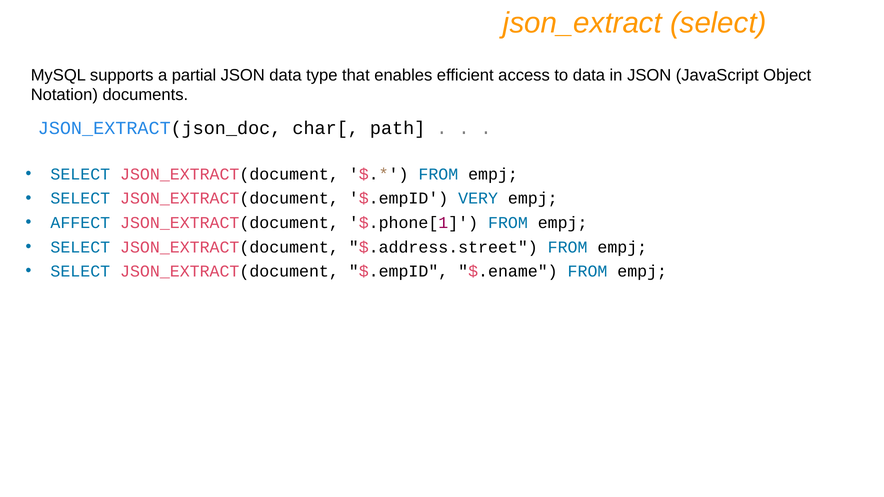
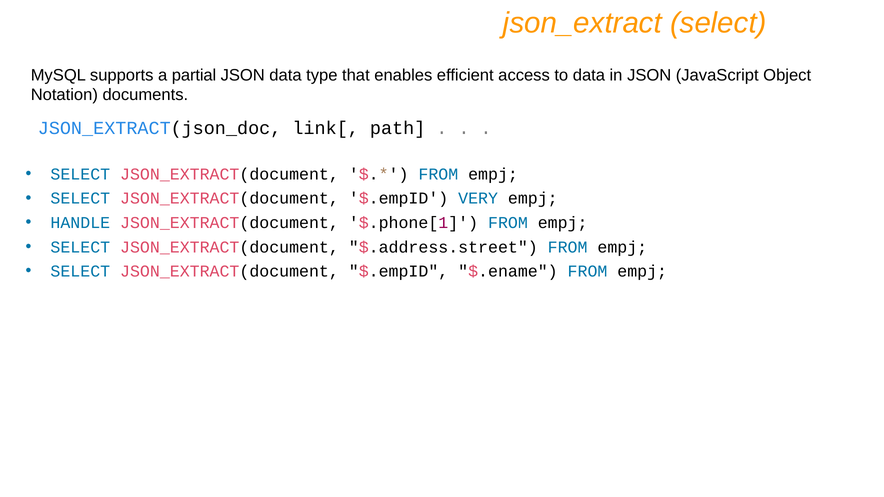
char[: char[ -> link[ (326, 128)
AFFECT: AFFECT -> HANDLE (80, 223)
